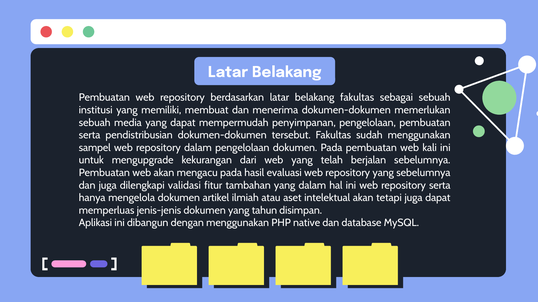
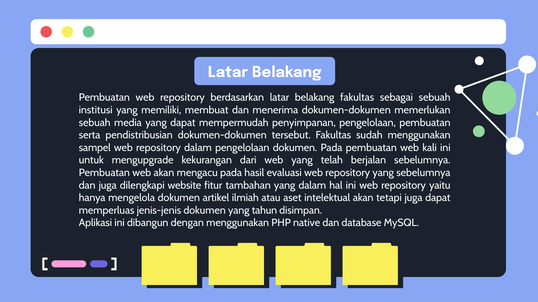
validasi: validasi -> website (184, 186)
repository serta: serta -> yaitu (440, 186)
